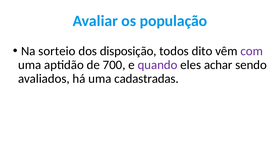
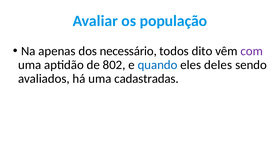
sorteio: sorteio -> apenas (57, 51)
disposição: disposição -> necessário (128, 51)
700: 700 -> 802 (114, 65)
quando colour: purple -> blue (158, 65)
achar: achar -> deles (218, 65)
